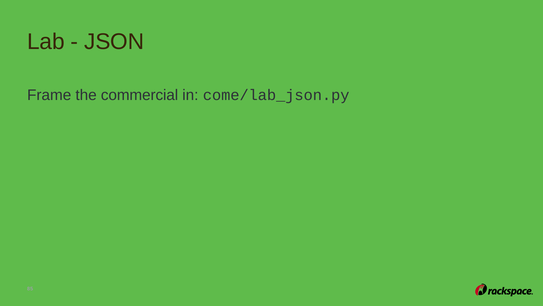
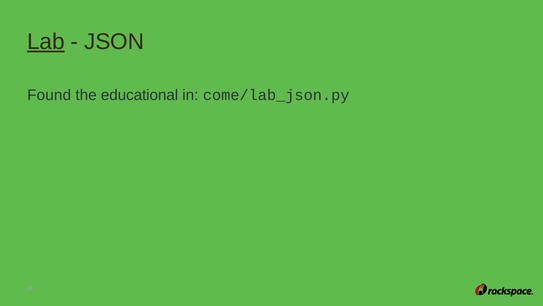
Lab underline: none -> present (46, 42)
Frame: Frame -> Found (49, 95)
commercial: commercial -> educational (140, 95)
